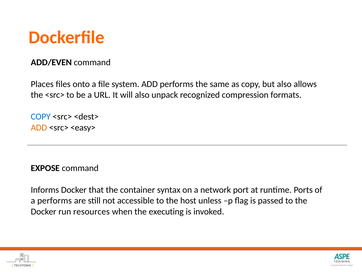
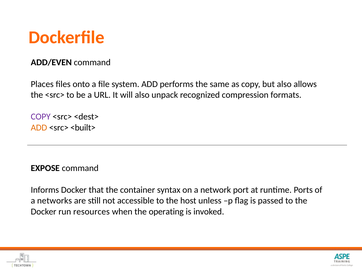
COPY colour: blue -> purple (41, 116)
<easy>: <easy> -> <built> (83, 127)
a performs: performs -> networks (55, 200)
executing: executing -> operating (166, 211)
